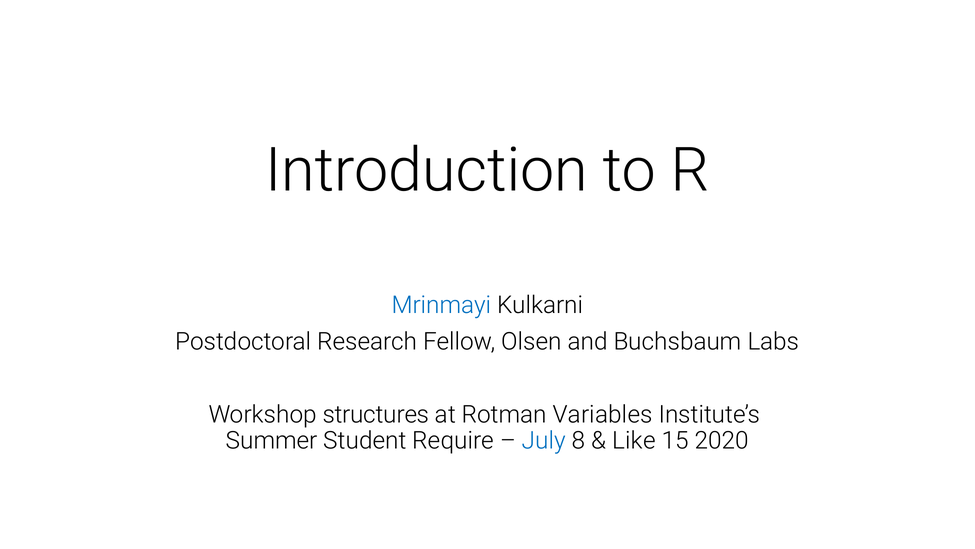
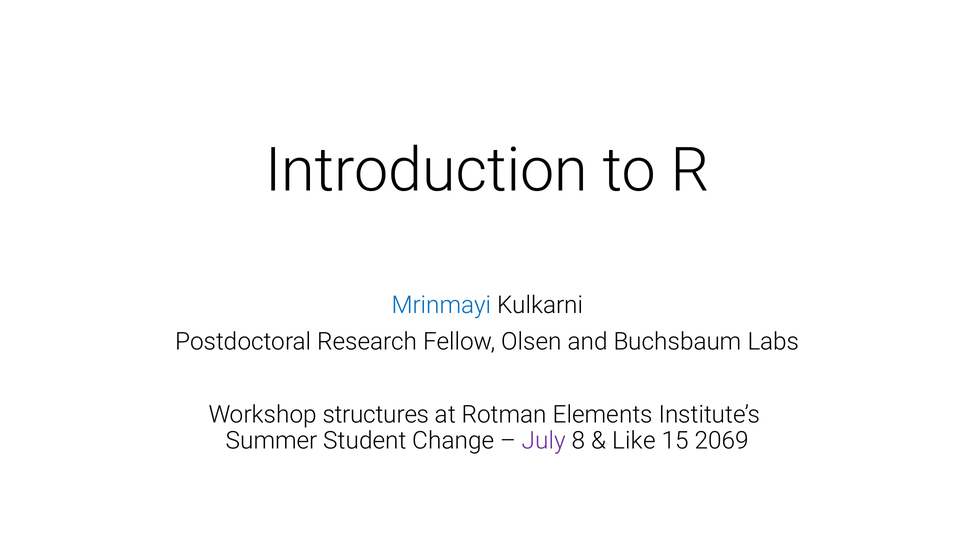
Variables: Variables -> Elements (603, 414)
Require: Require -> Change (453, 440)
July colour: blue -> purple (544, 440)
2020: 2020 -> 2069 (722, 440)
